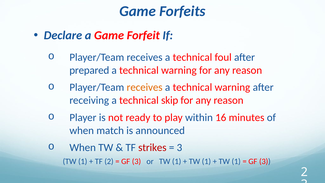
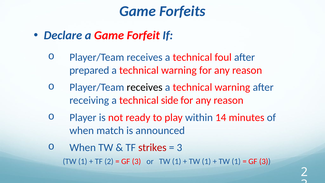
receives colour: orange -> black (145, 87)
skip: skip -> side (170, 100)
16: 16 -> 14 (221, 117)
